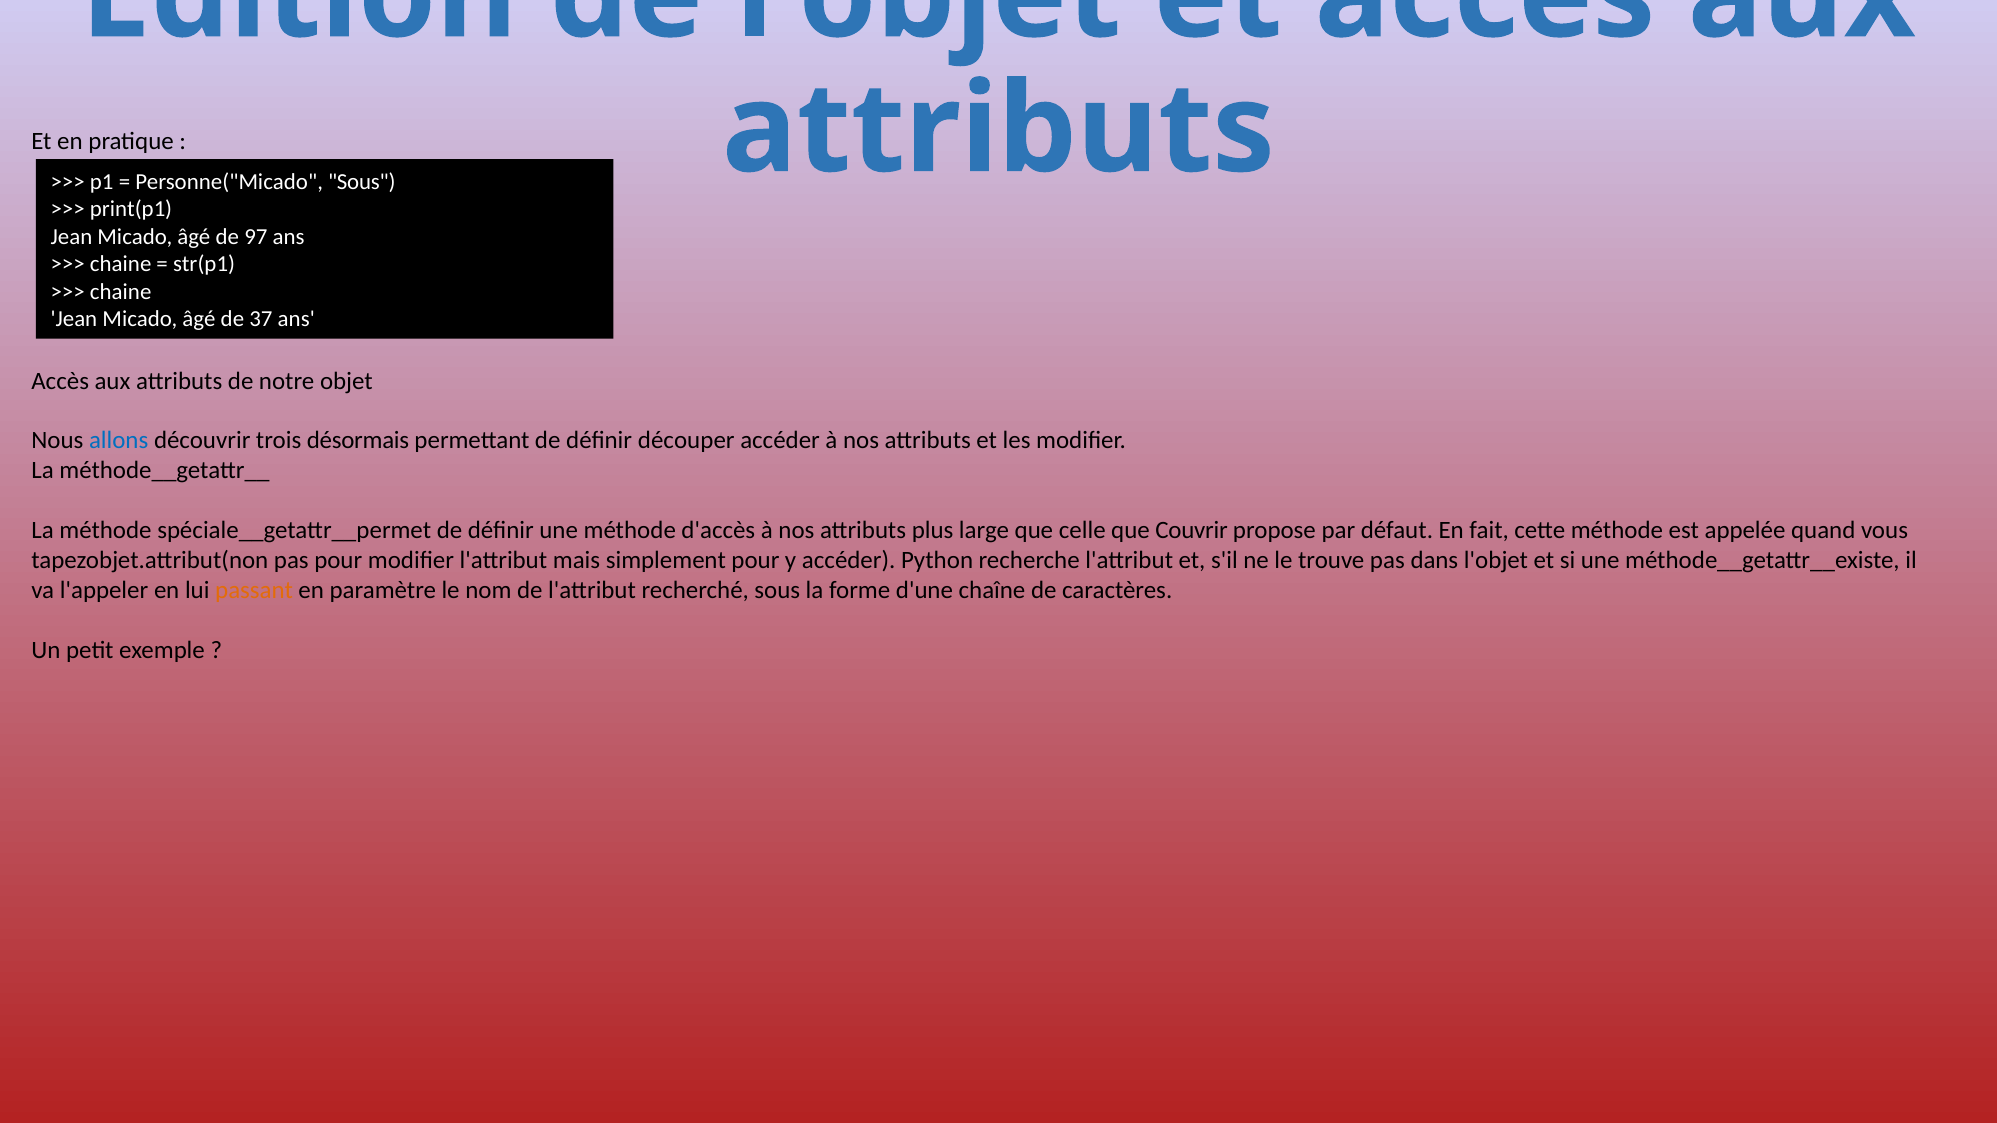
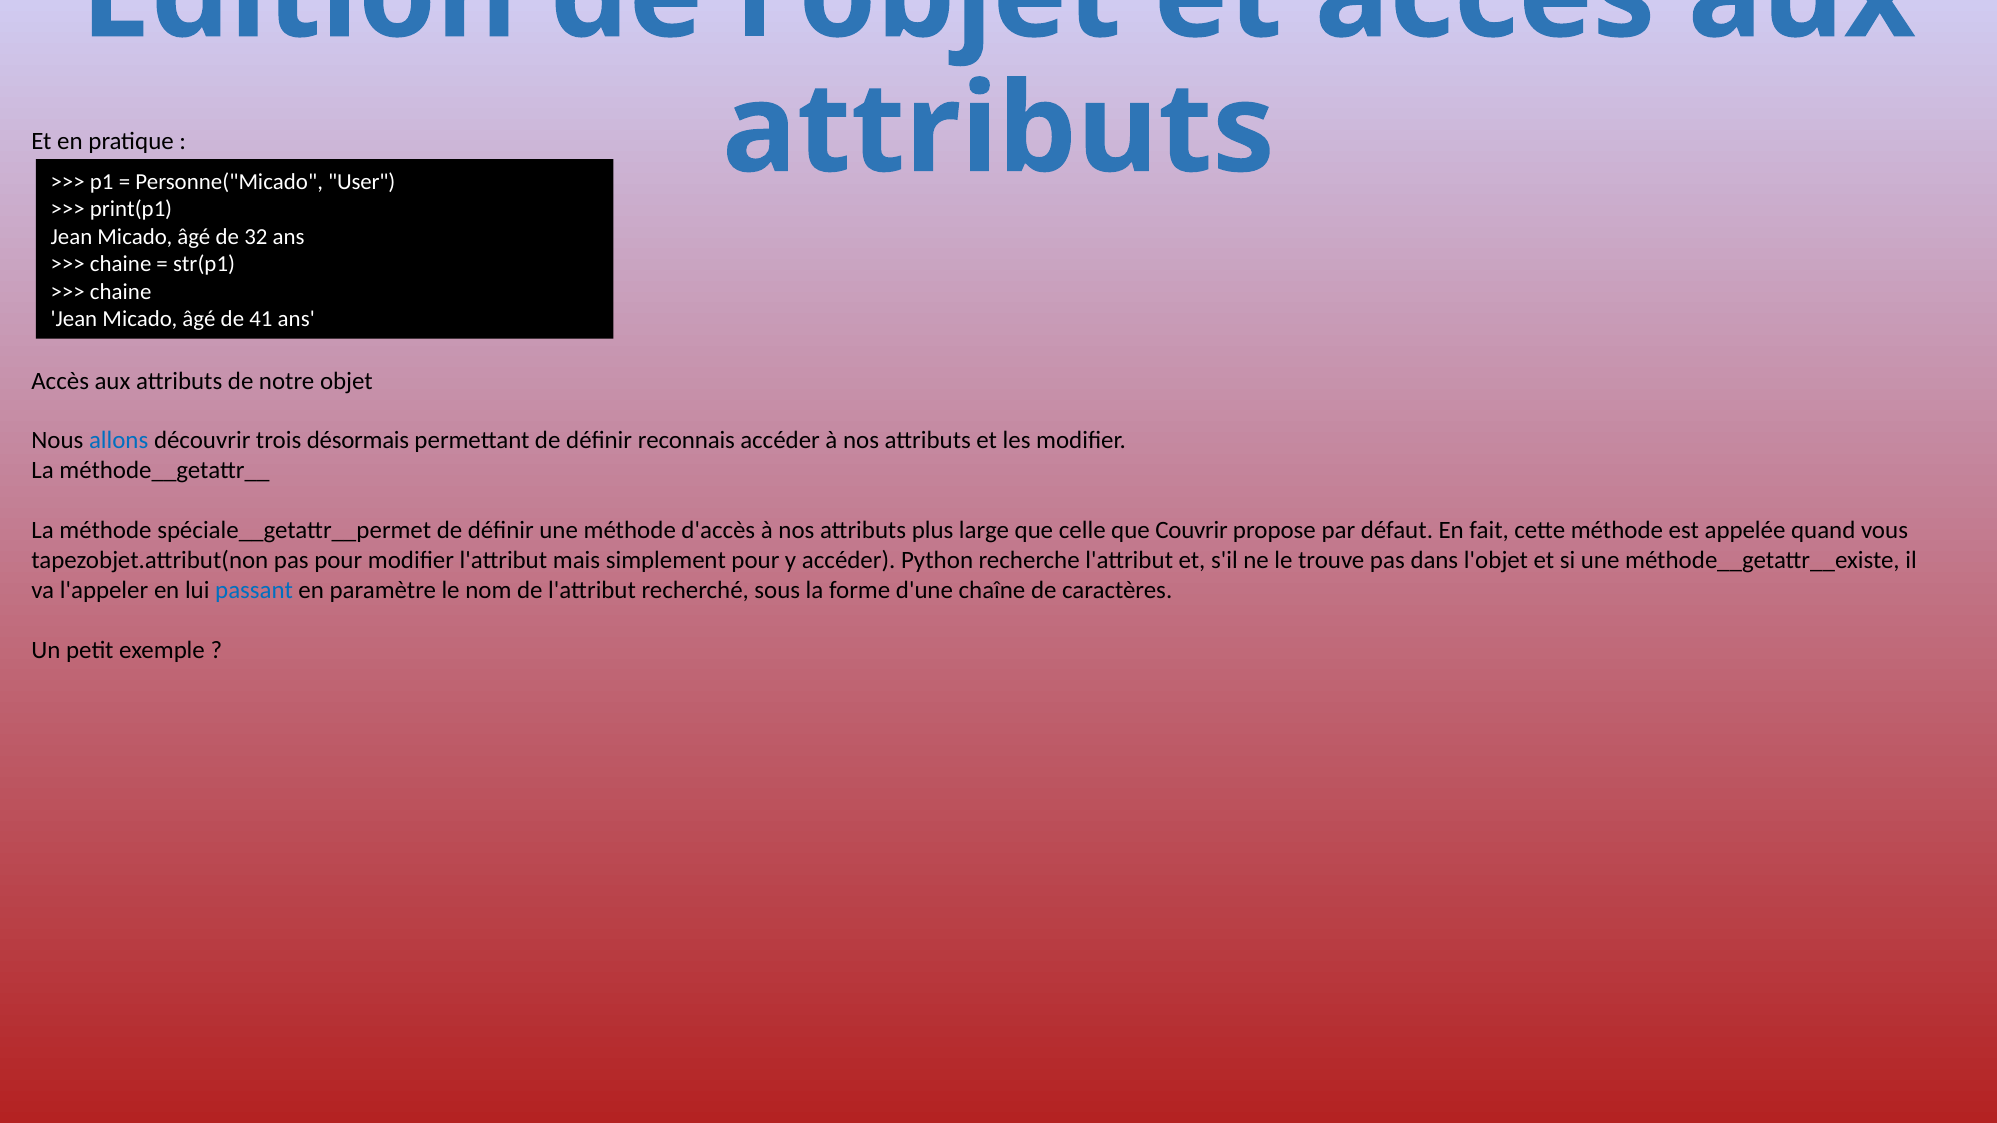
Personne("Micado Sous: Sous -> User (362, 182)
97: 97 -> 32 (256, 237)
37: 37 -> 41 (261, 319)
découper: découper -> reconnais (686, 441)
passant colour: orange -> blue (254, 591)
